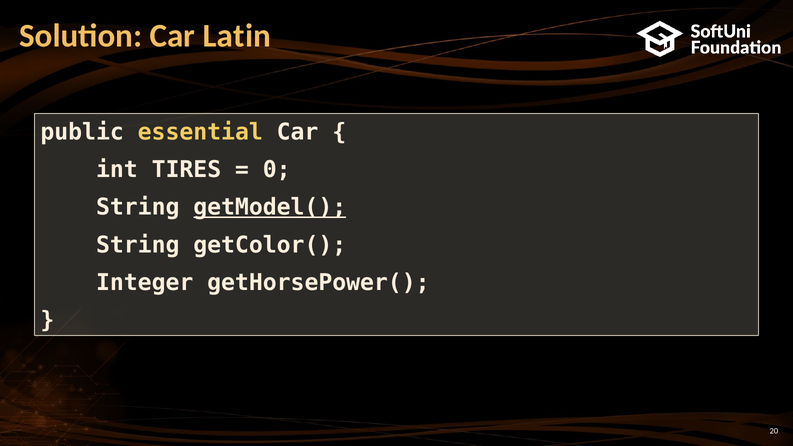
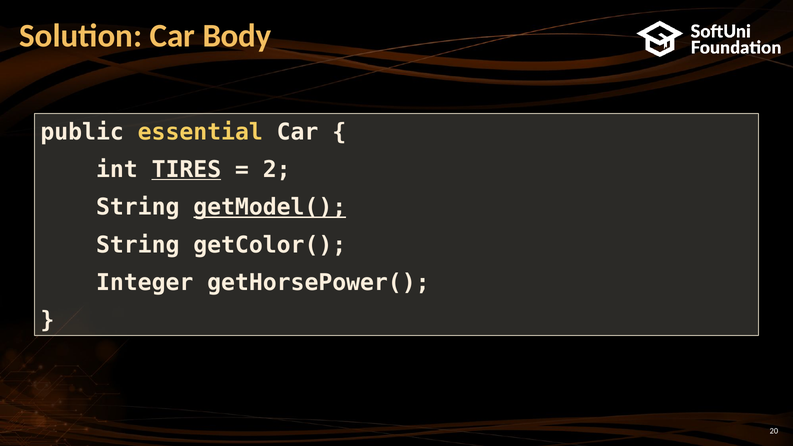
Latin: Latin -> Body (237, 36)
TIRES underline: none -> present (186, 170)
0: 0 -> 2 (277, 170)
